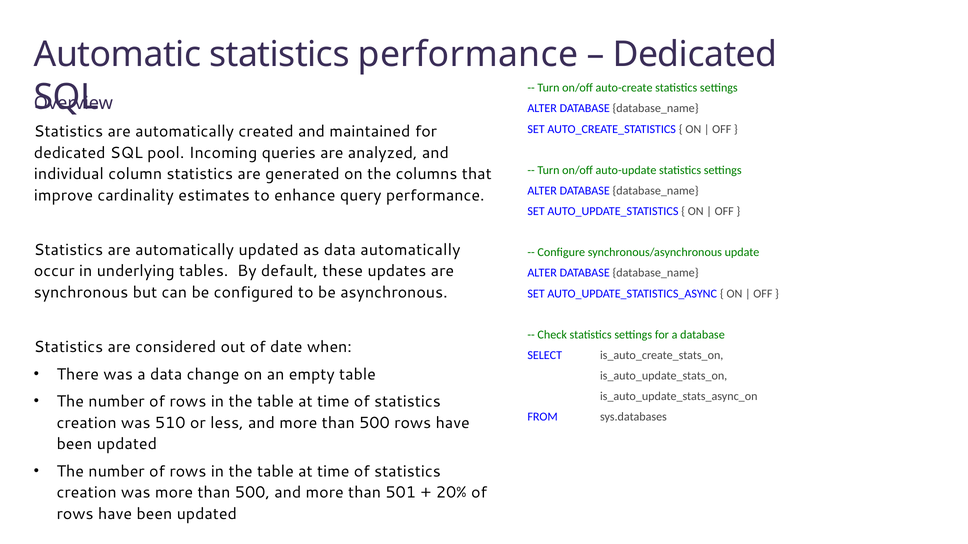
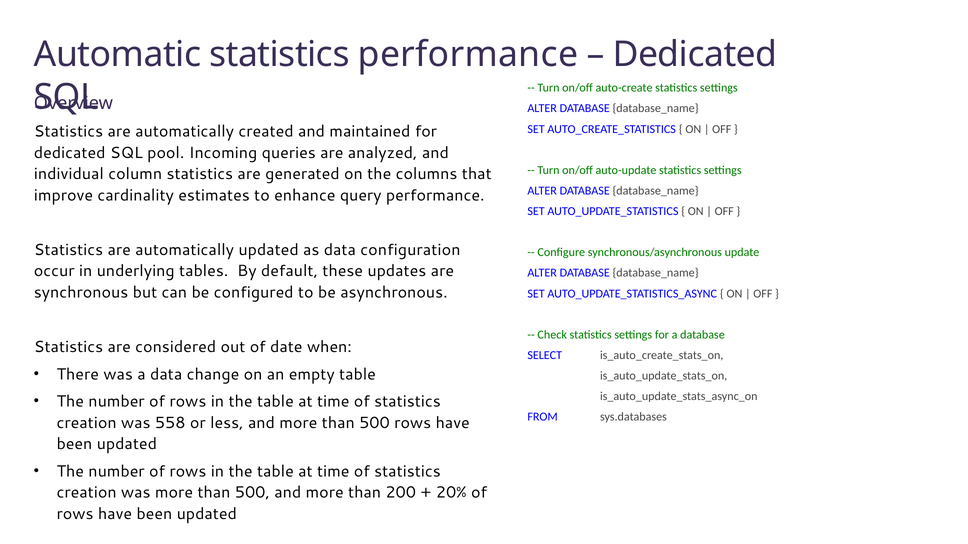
data automatically: automatically -> configuration (410, 250)
510: 510 -> 558 (170, 423)
501: 501 -> 200 (401, 493)
